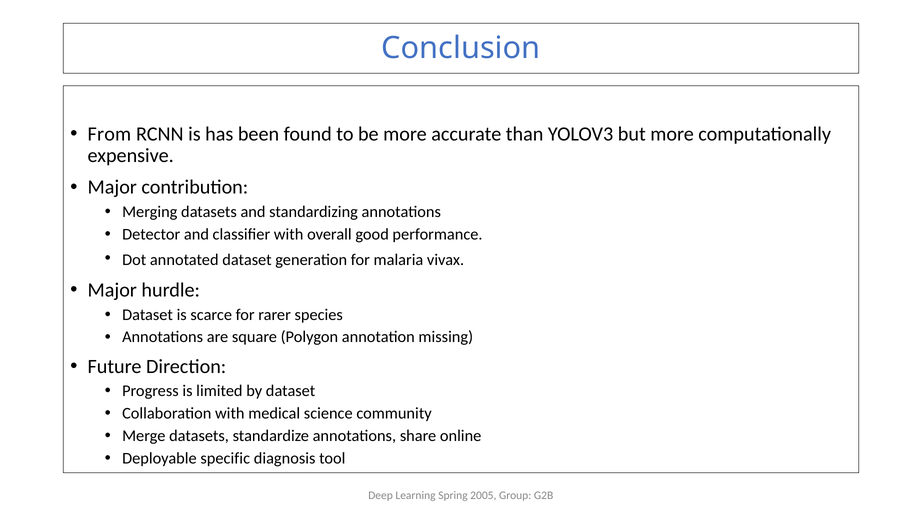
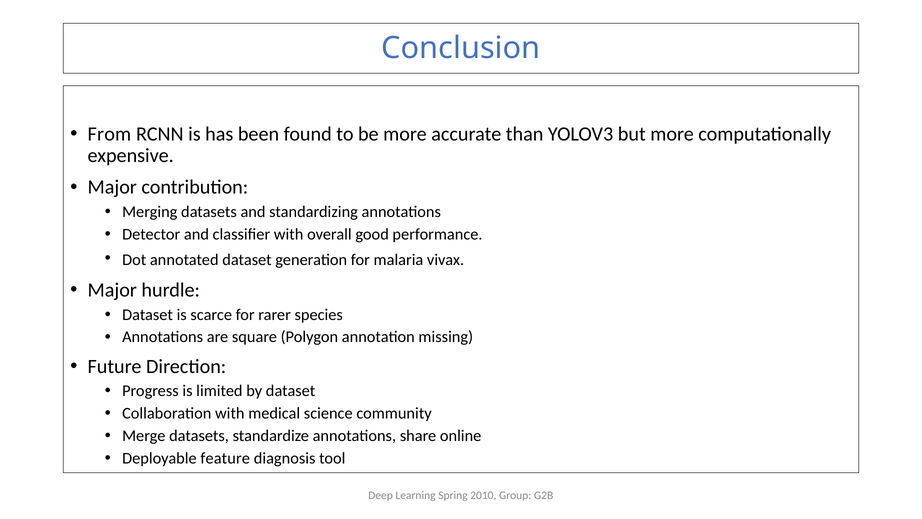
specific: specific -> feature (225, 458)
2005: 2005 -> 2010 (483, 495)
